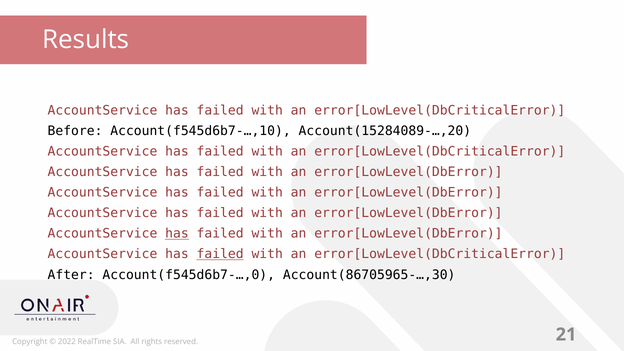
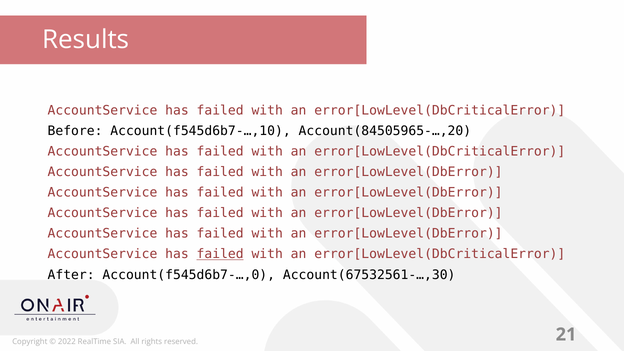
Account(15284089-…,20: Account(15284089-…,20 -> Account(84505965-…,20 (385, 131)
has underline: present -> none (177, 234)
Account(86705965-…,30: Account(86705965-…,30 -> Account(67532561-…,30 (369, 275)
